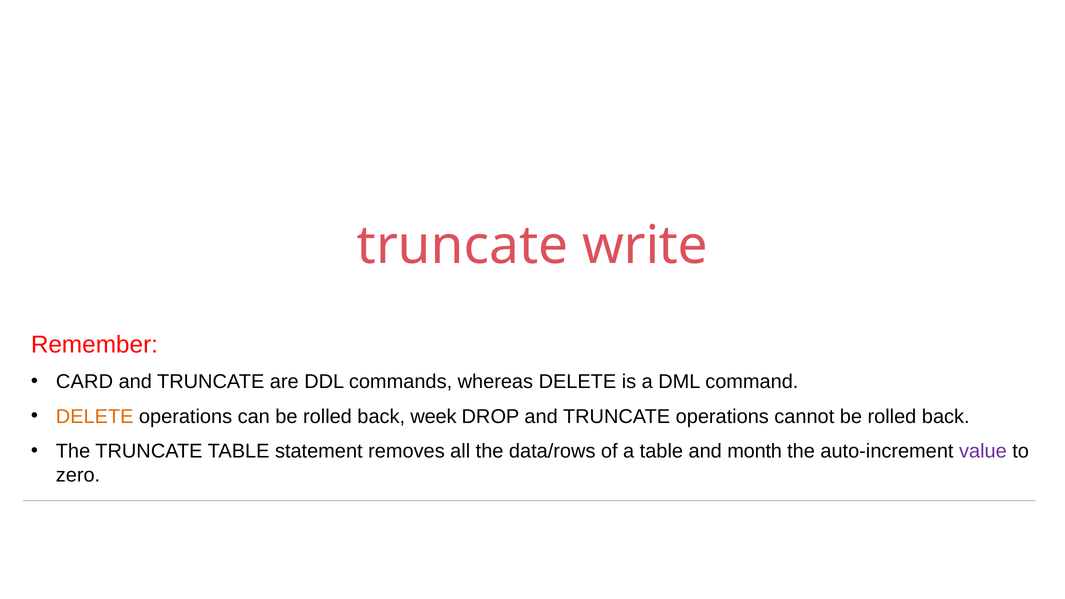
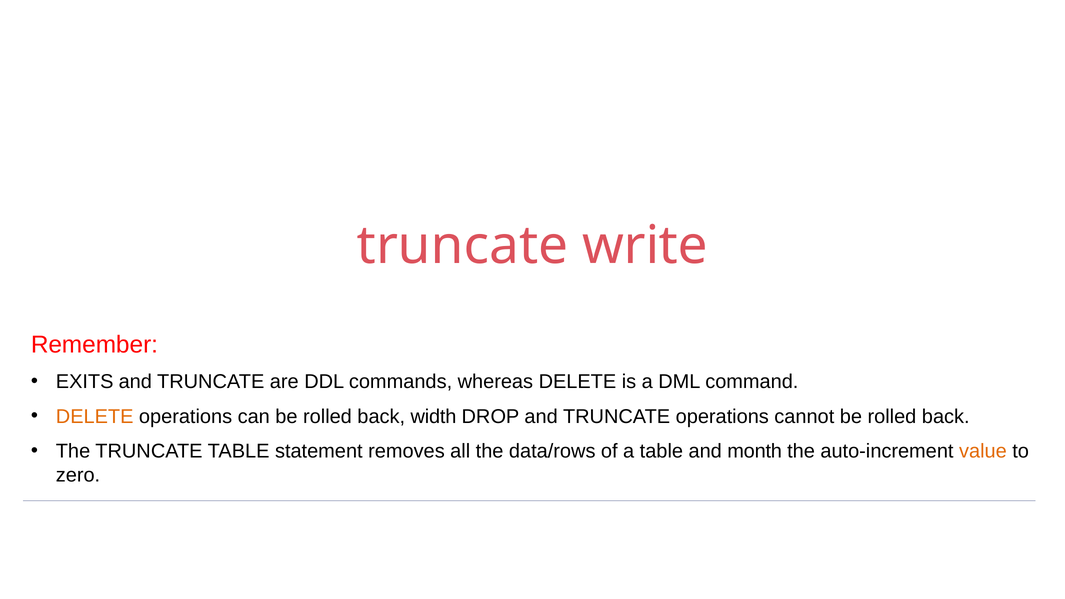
CARD: CARD -> EXITS (85, 382)
week: week -> width (433, 416)
value colour: purple -> orange (983, 451)
